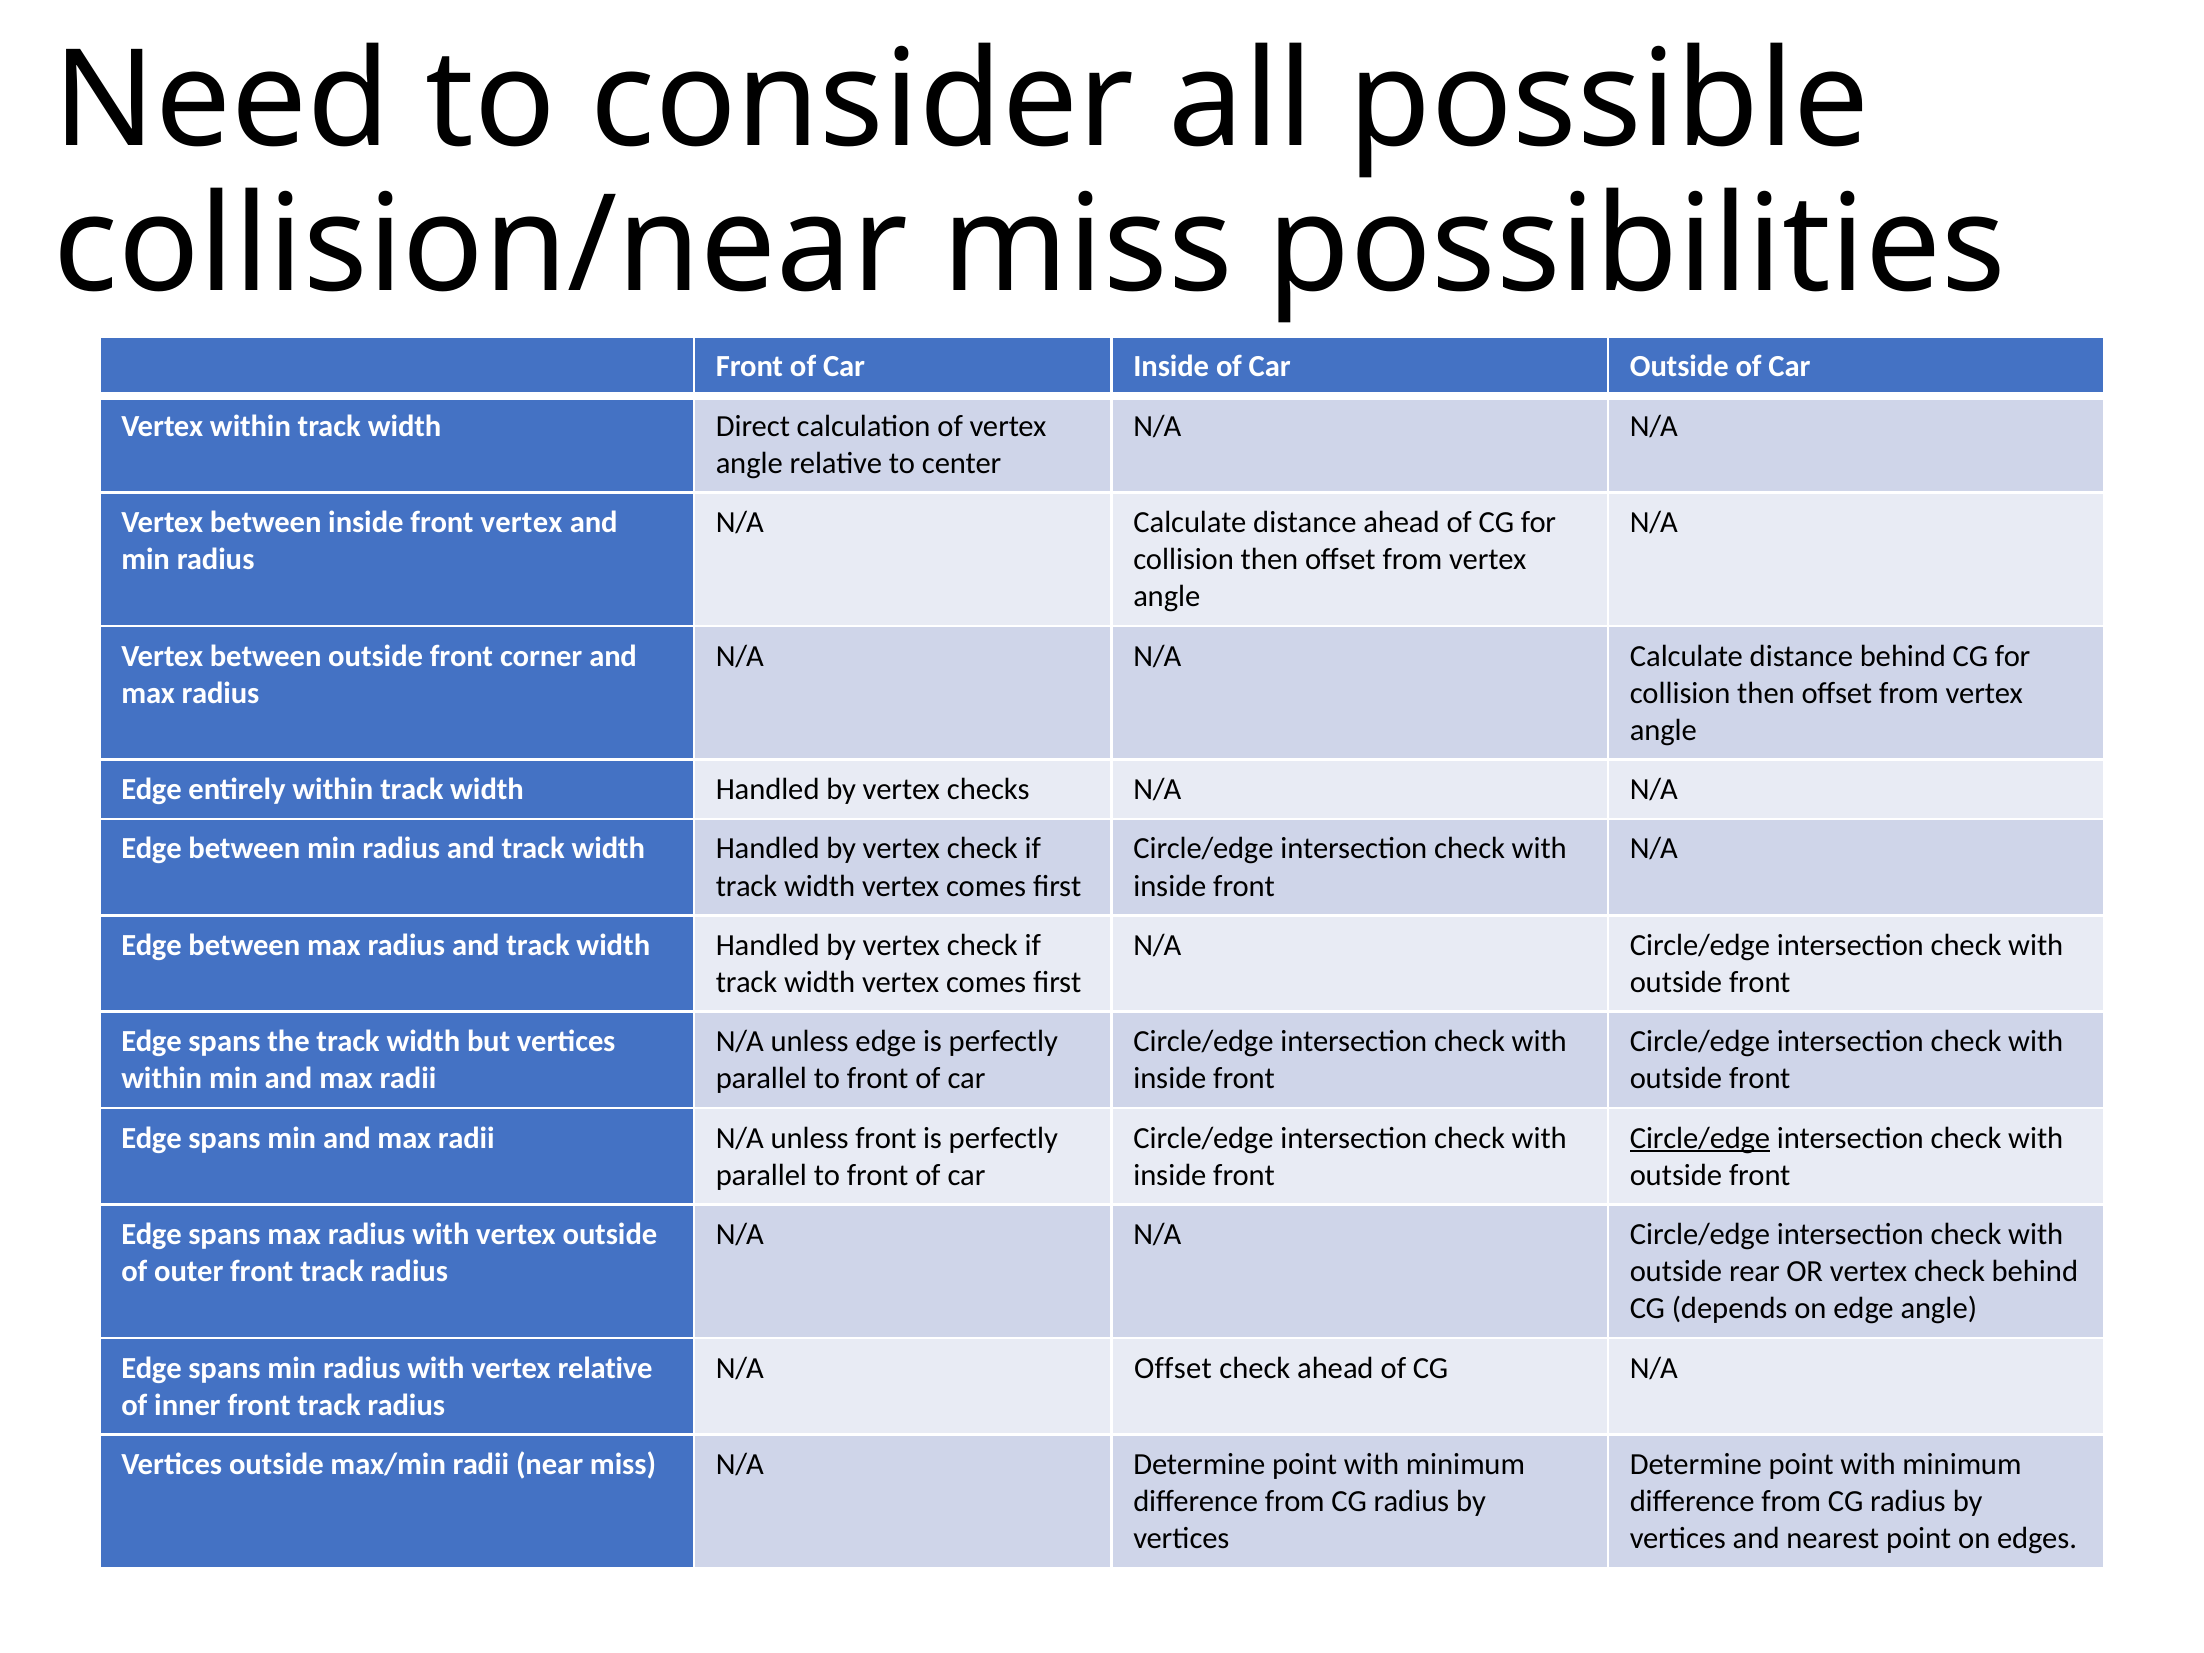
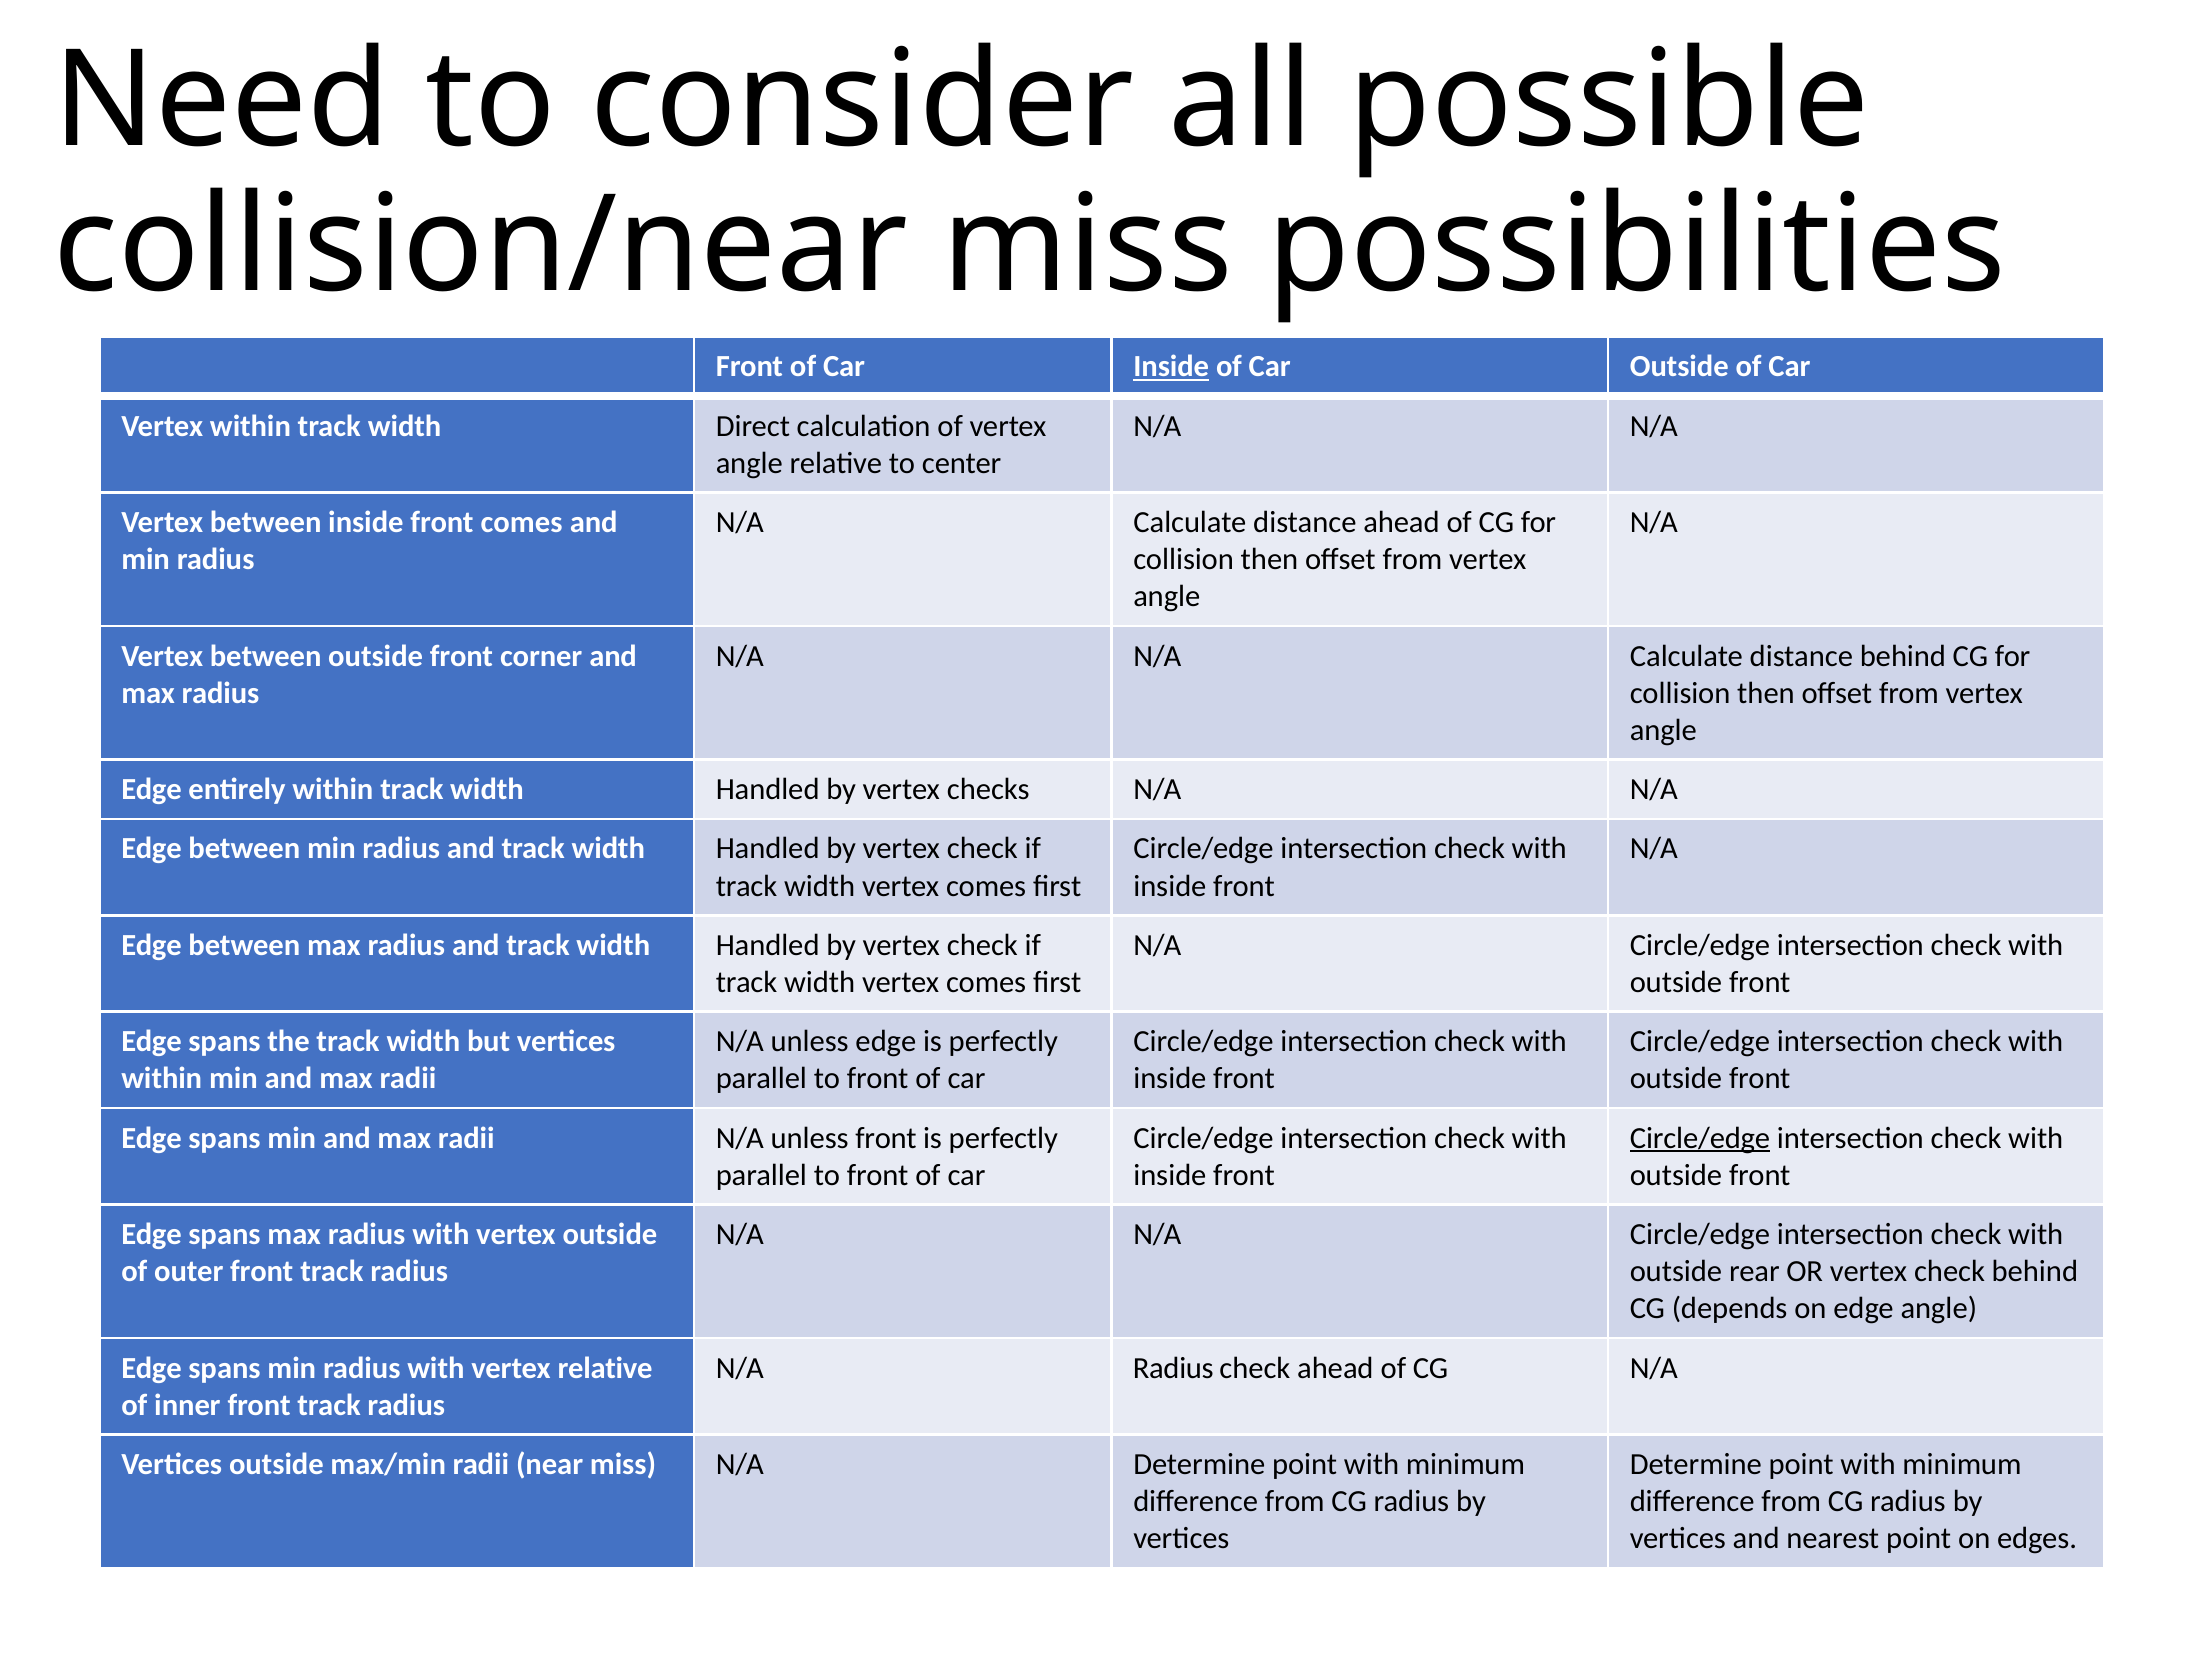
Inside underline: none -> present (1171, 367)
front vertex: vertex -> comes (522, 522)
N/A Offset: Offset -> Radius (1173, 1368)
